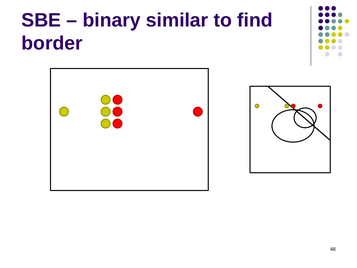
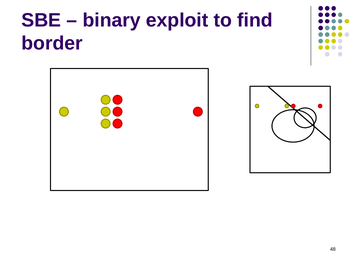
similar: similar -> exploit (177, 20)
